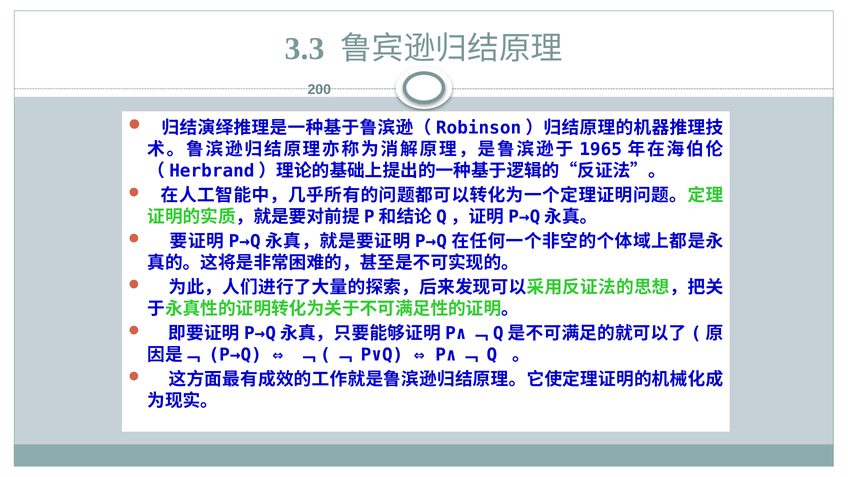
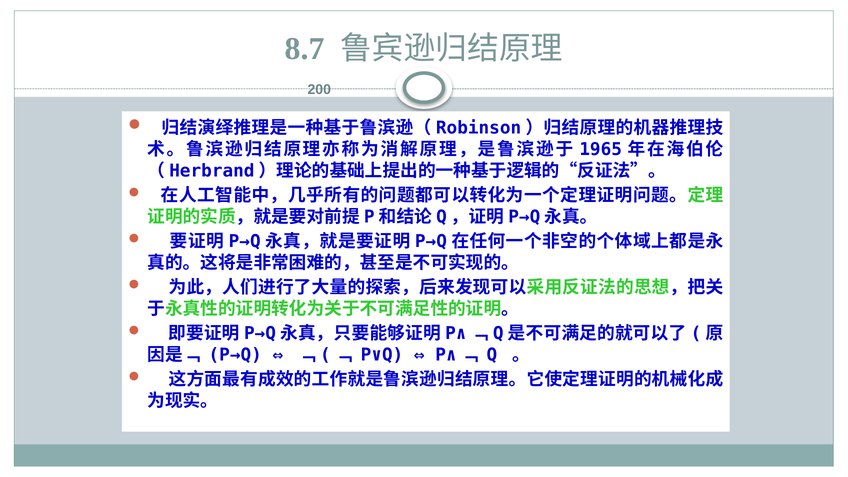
3.3: 3.3 -> 8.7 (305, 49)
